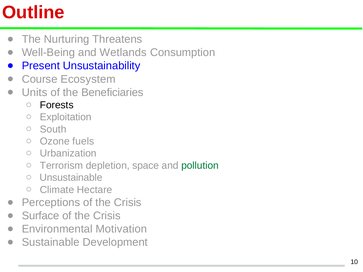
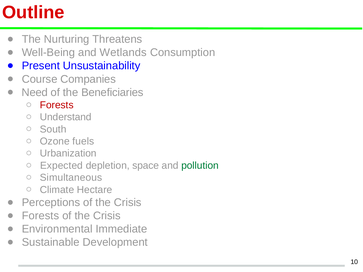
Ecosystem: Ecosystem -> Companies (88, 79)
Units: Units -> Need (35, 93)
Forests colour: black -> red (57, 105)
Exploitation: Exploitation -> Understand (66, 117)
Terrorism: Terrorism -> Expected (61, 166)
Unsustainable: Unsustainable -> Simultaneous (71, 178)
Surface: Surface -> Forests (40, 216)
Motivation: Motivation -> Immediate (121, 229)
